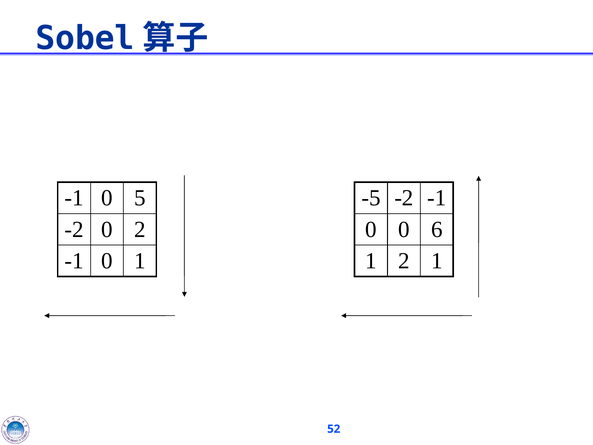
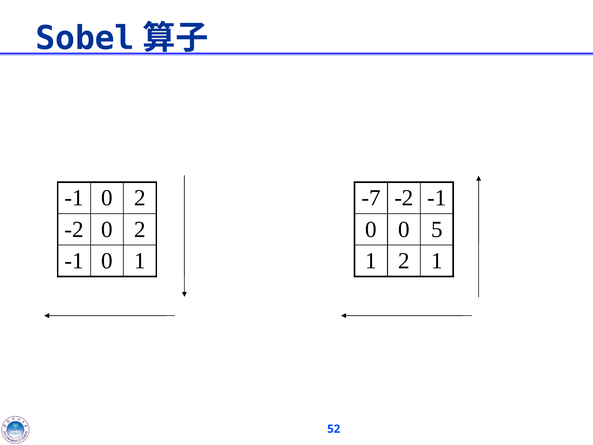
-1 0 5: 5 -> 2 (140, 198)
-5: -5 -> -7 (371, 198)
6: 6 -> 5 (437, 229)
